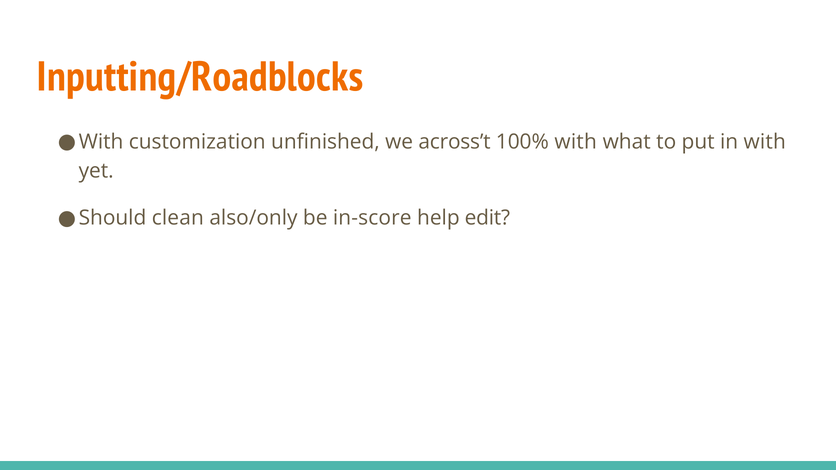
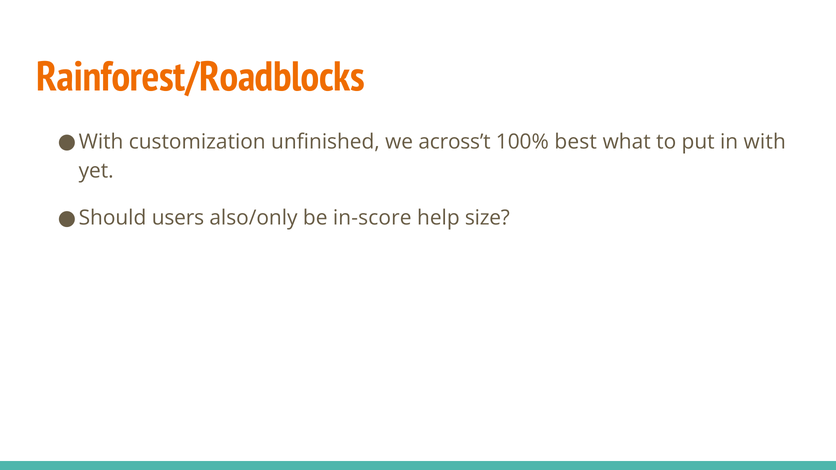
Inputting/Roadblocks: Inputting/Roadblocks -> Rainforest/Roadblocks (200, 77)
100% with: with -> best (576, 142)
clean: clean -> users (178, 218)
edit: edit -> size (487, 218)
